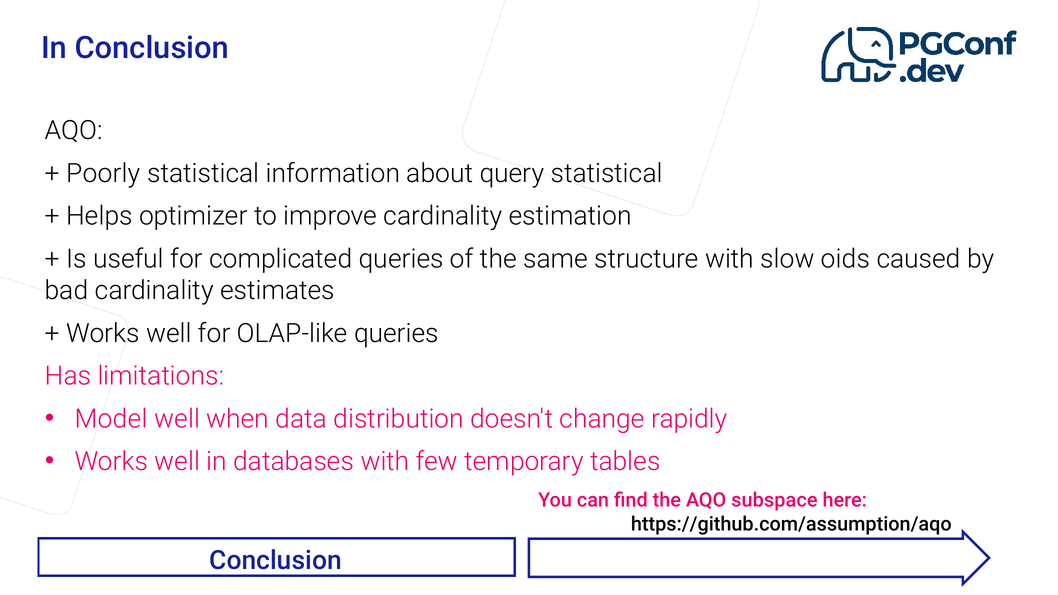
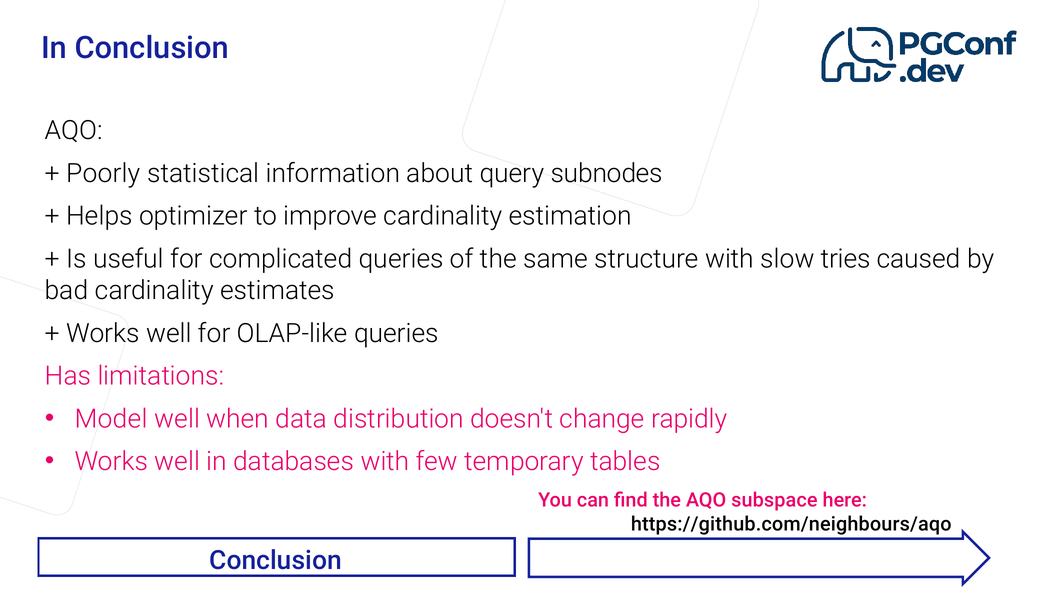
query statistical: statistical -> subnodes (607, 173)
oids: oids -> tries (846, 259)
https://github.com/assumption/aqo: https://github.com/assumption/aqo -> https://github.com/neighbours/aqo (791, 524)
